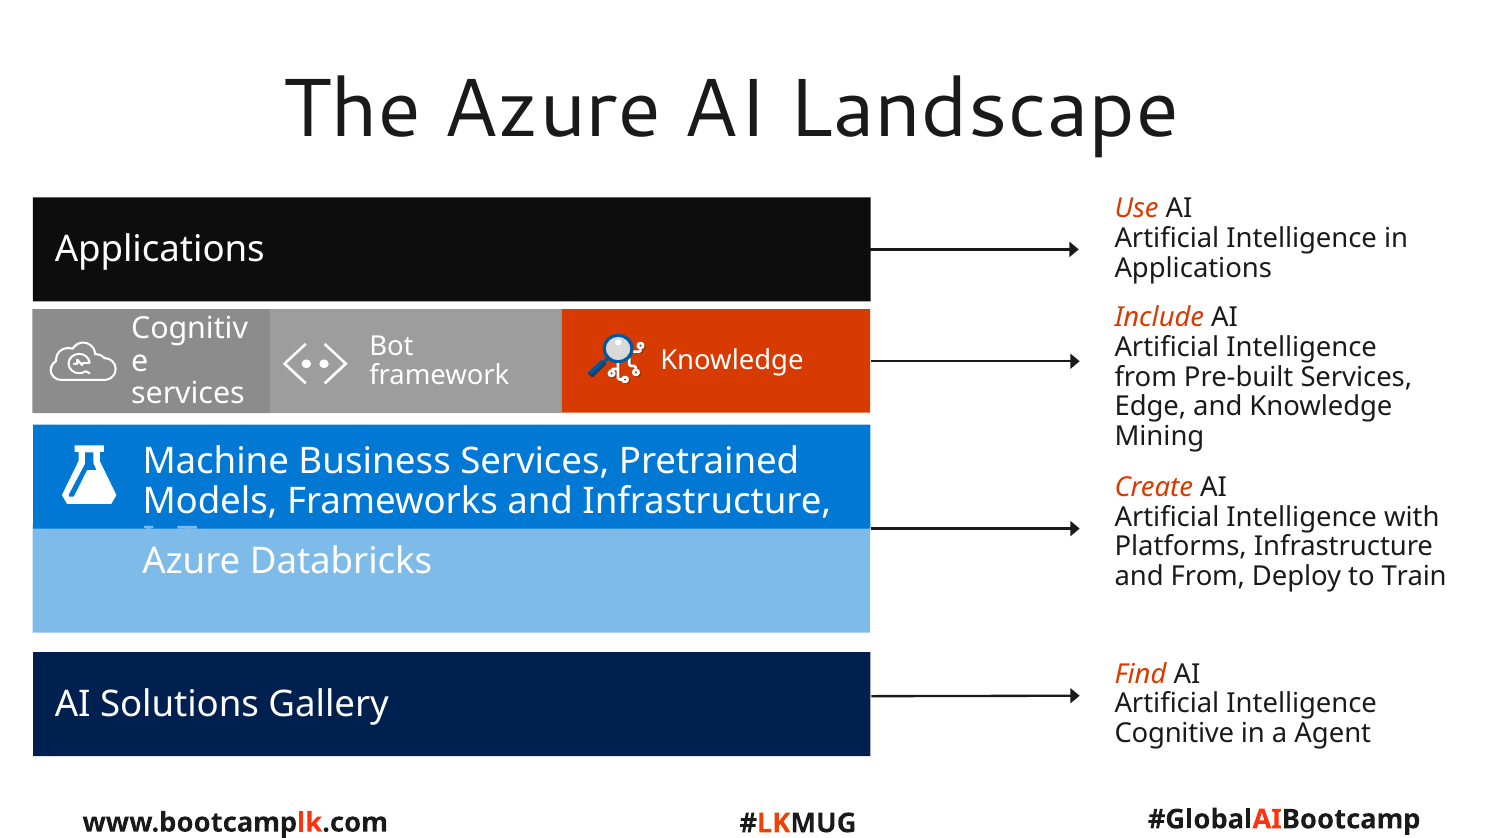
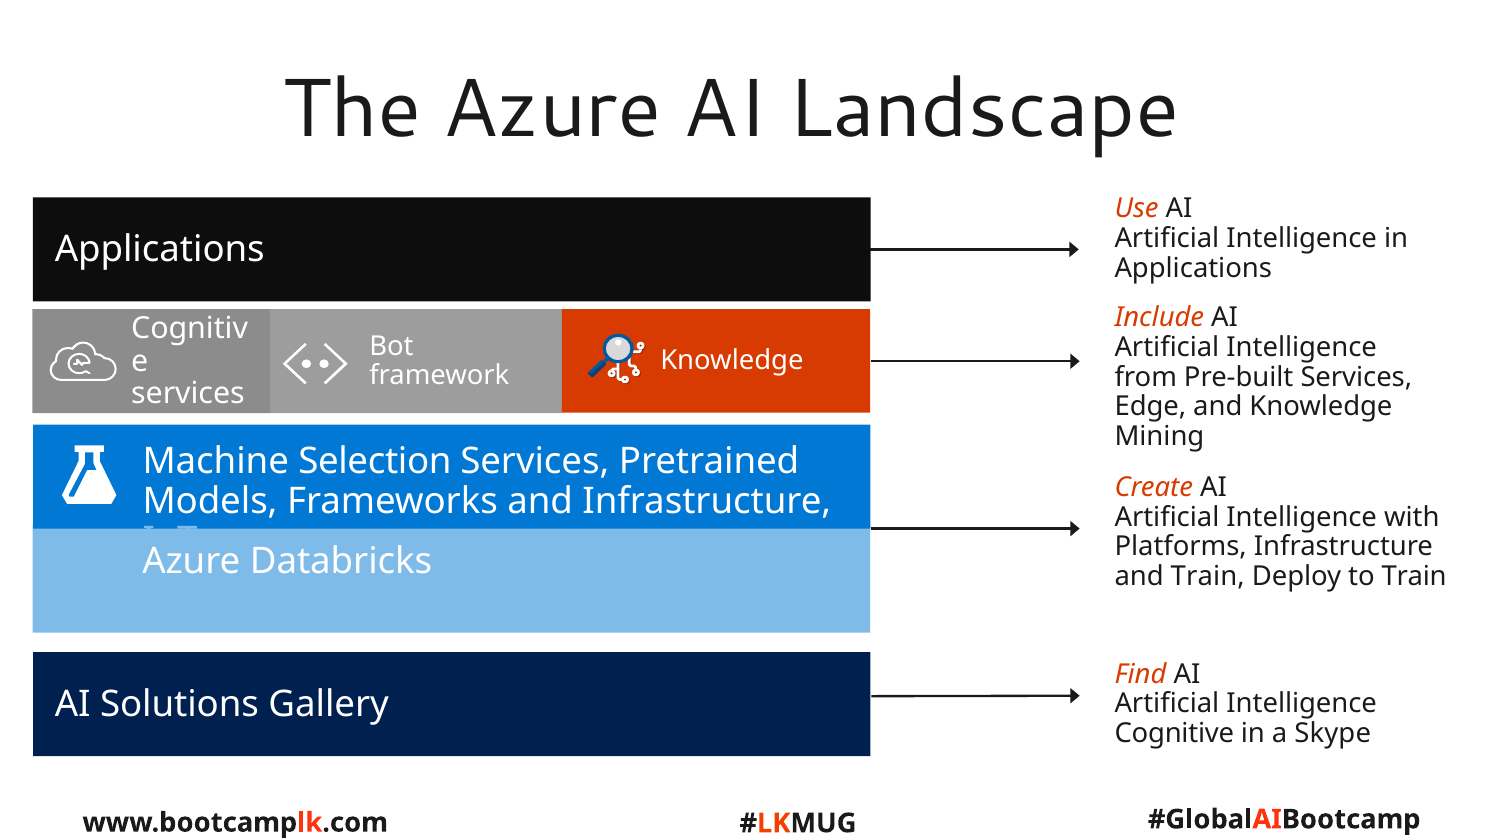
Business: Business -> Selection (375, 462)
and From: From -> Train (1208, 577)
Agent: Agent -> Skype (1333, 734)
